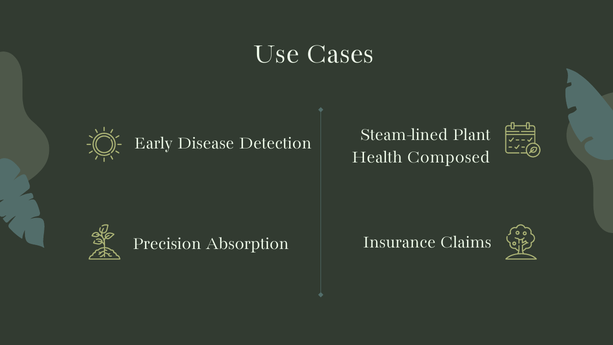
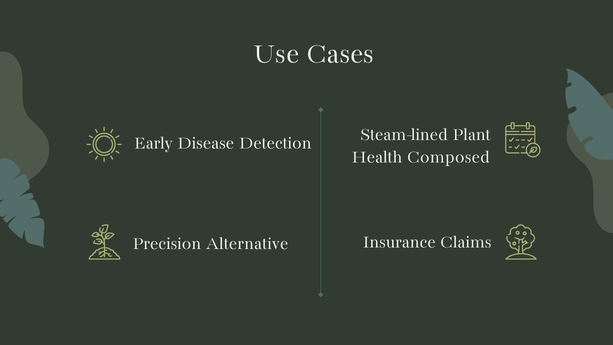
Absorption: Absorption -> Alternative (247, 243)
